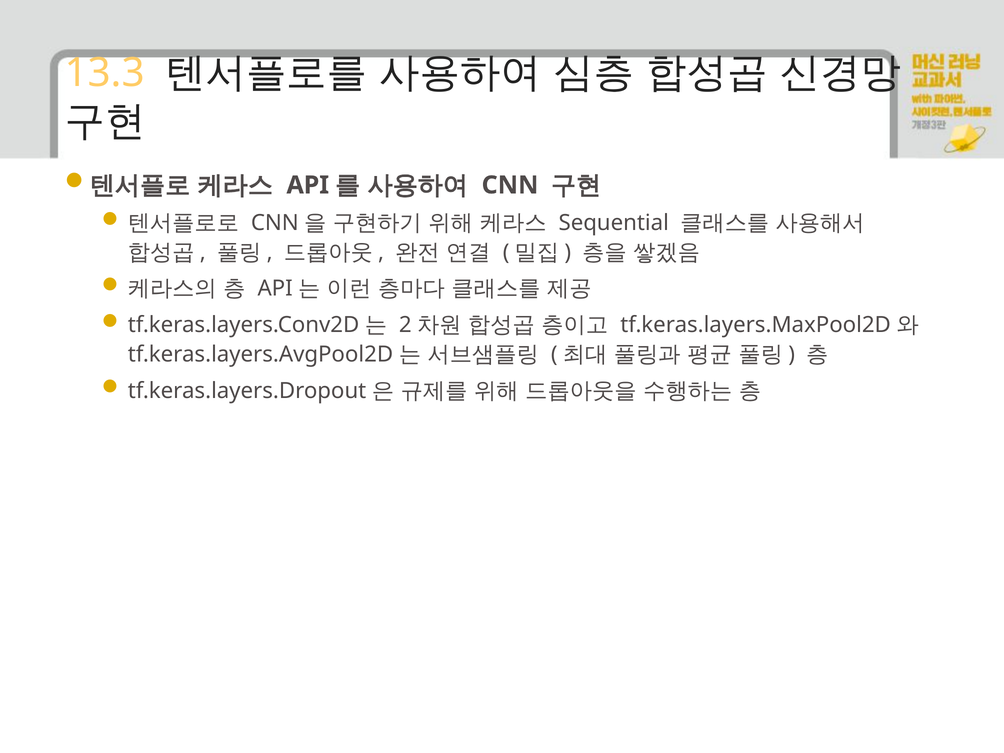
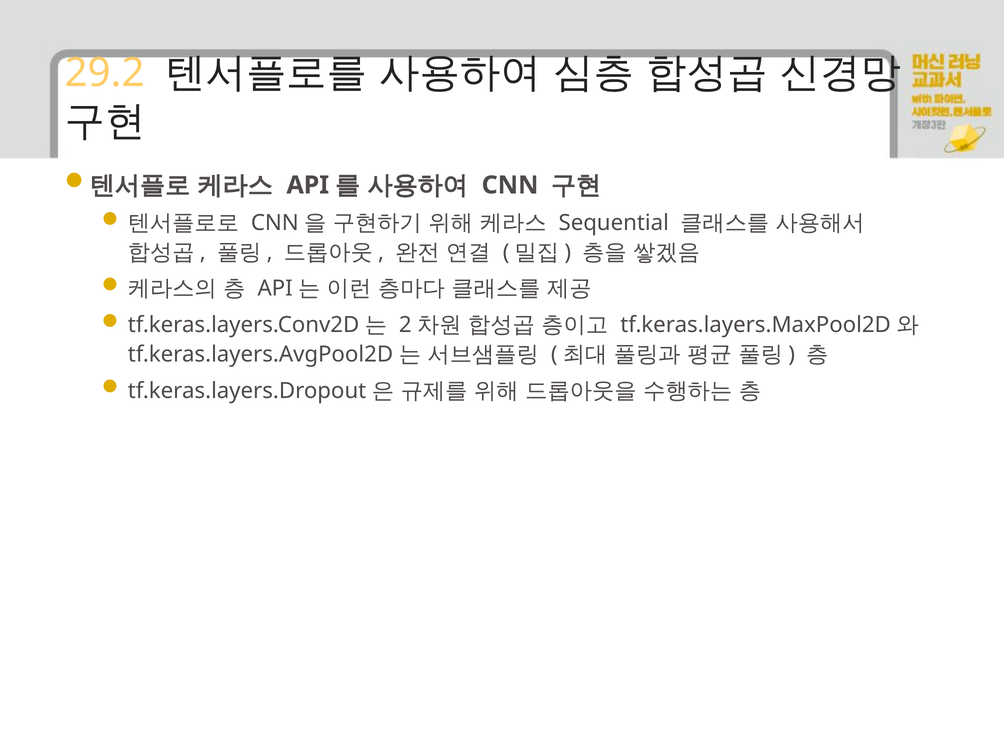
13.3: 13.3 -> 29.2 (105, 73)
